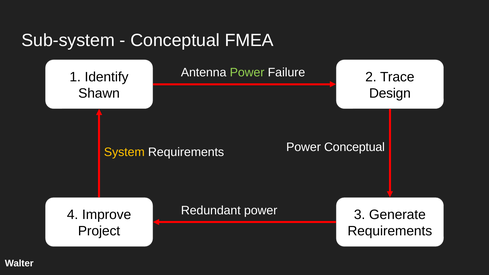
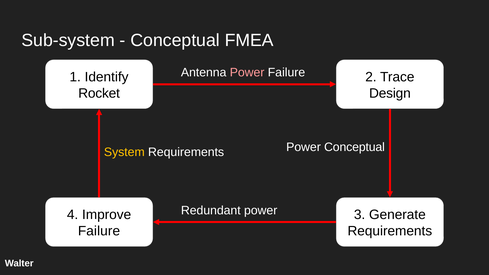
Power colour: light green -> pink (247, 73)
Shawn: Shawn -> Rocket (99, 93)
Project: Project -> Failure (99, 231)
